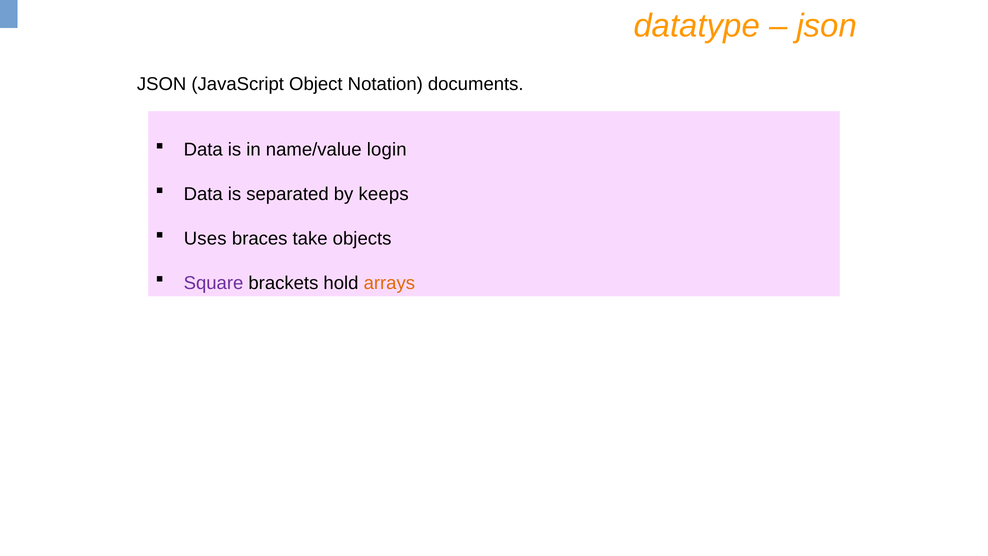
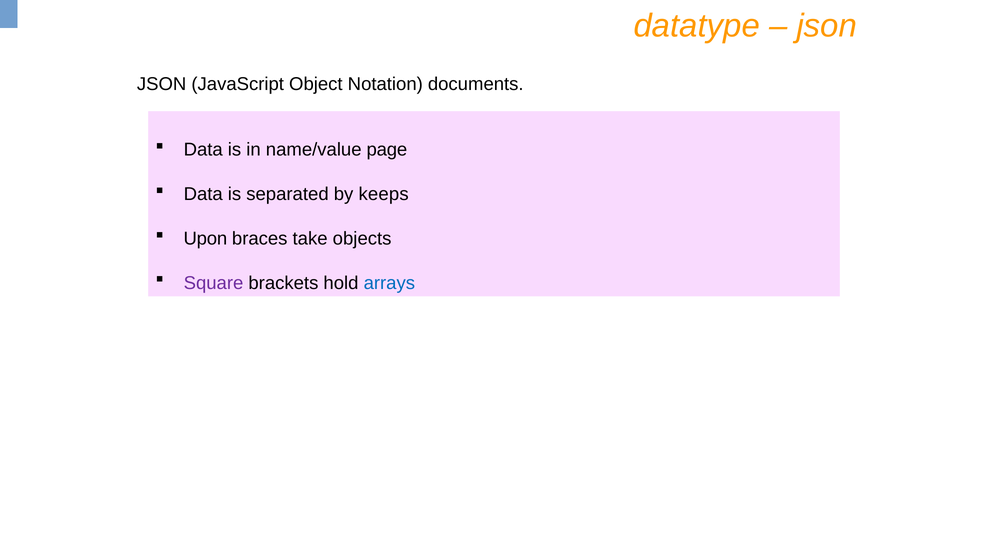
login: login -> page (387, 149)
Uses: Uses -> Upon (205, 238)
arrays colour: orange -> blue (389, 283)
